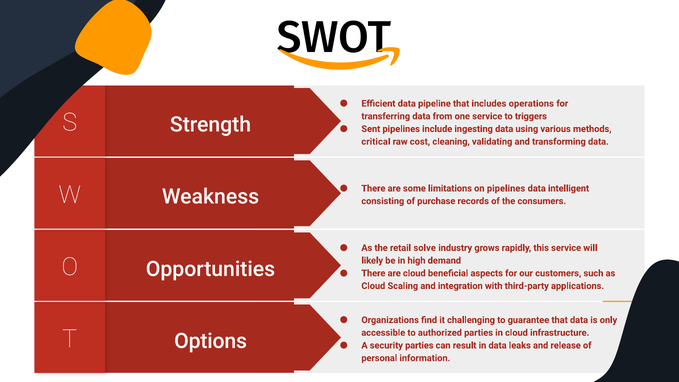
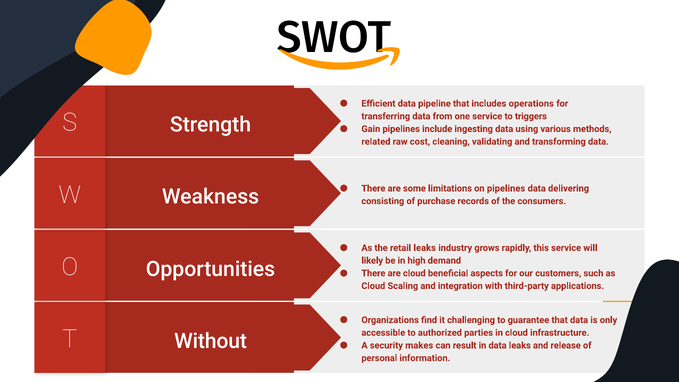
Sent: Sent -> Gain (371, 129)
critical: critical -> related (376, 142)
intelligent: intelligent -> delivering (569, 188)
retail solve: solve -> leaks (425, 248)
Options: Options -> Without (211, 341)
security parties: parties -> makes (419, 345)
